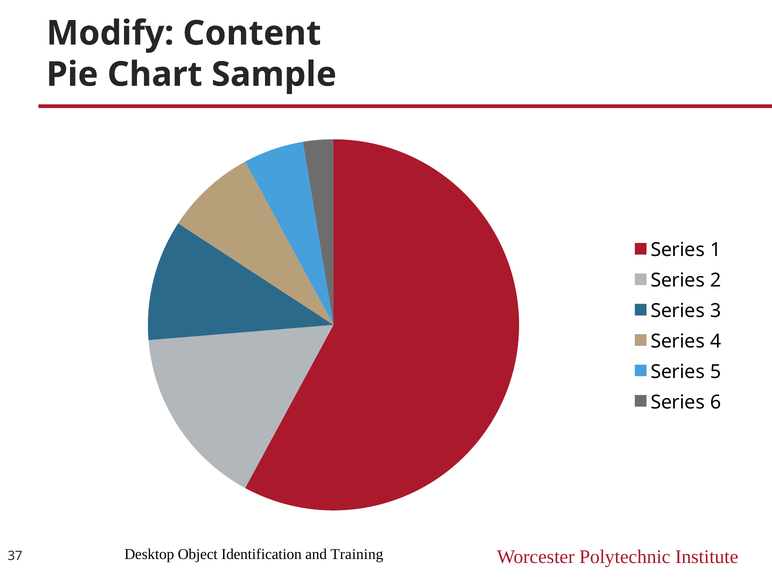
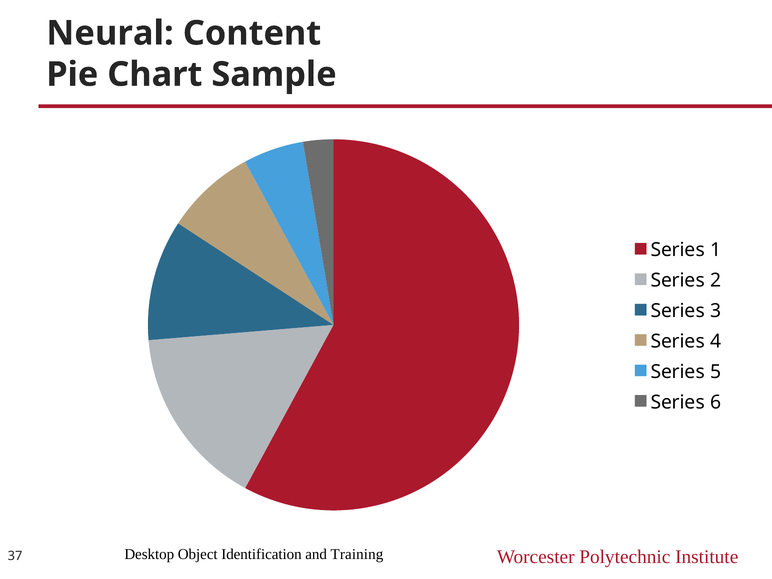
Modify: Modify -> Neural (110, 33)
